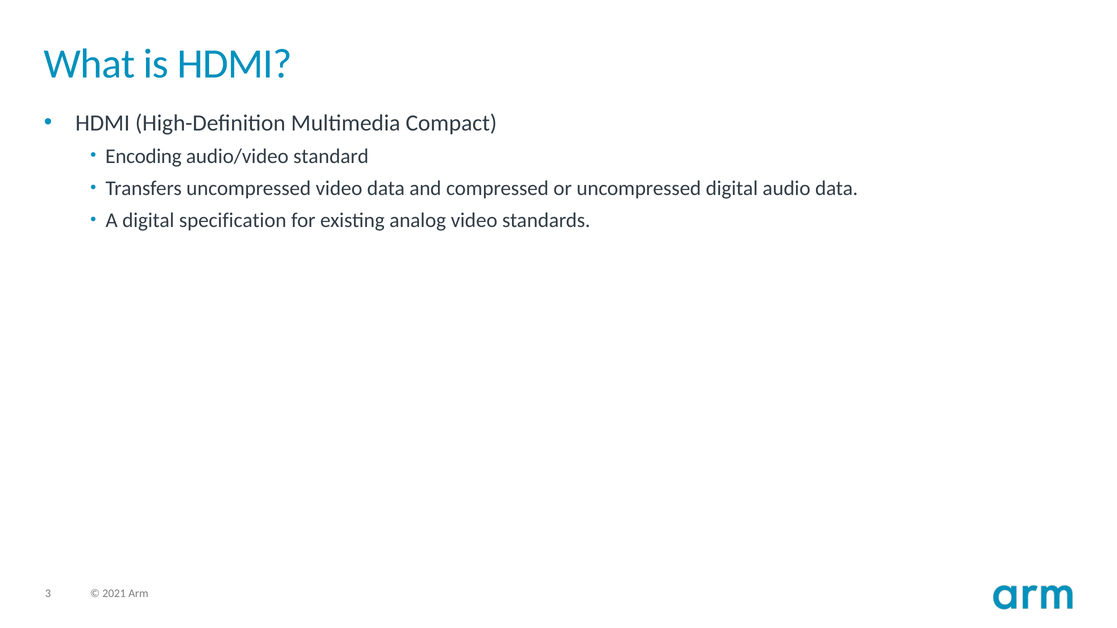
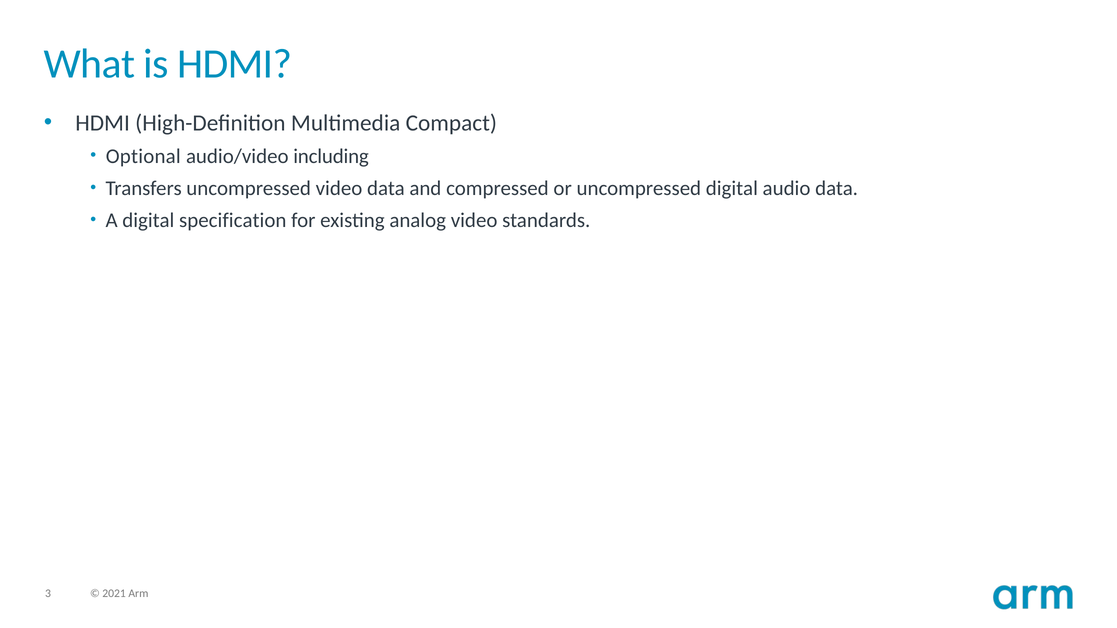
Encoding: Encoding -> Optional (143, 156)
standard: standard -> including (331, 156)
